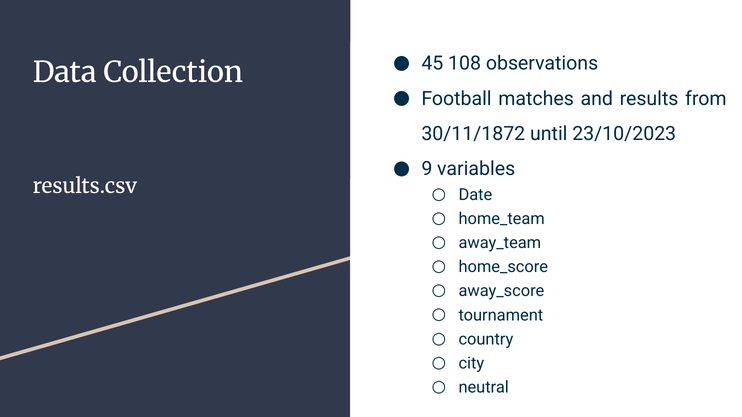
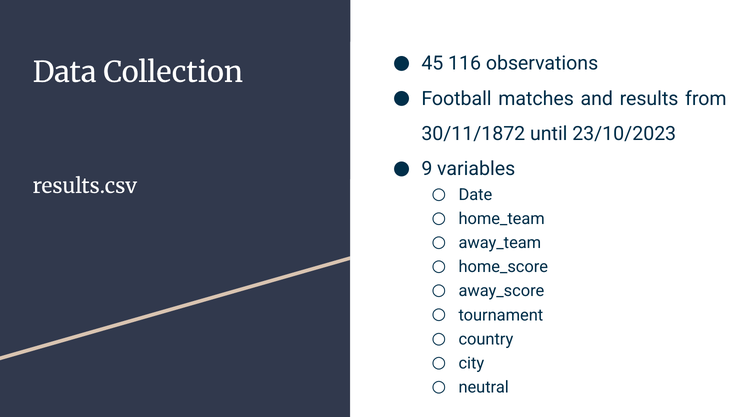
108: 108 -> 116 (465, 64)
